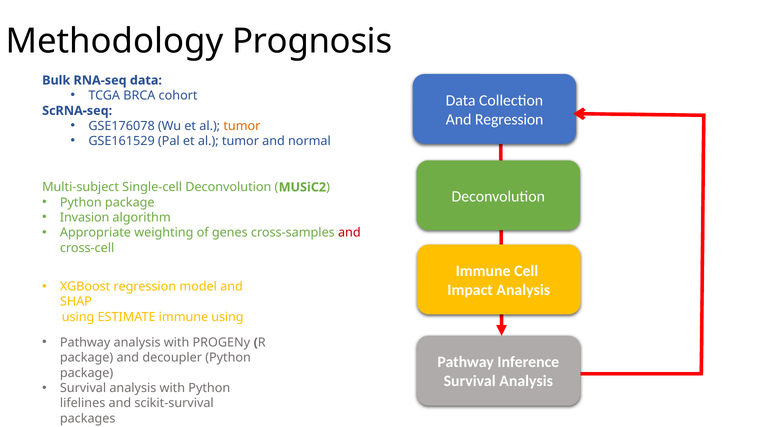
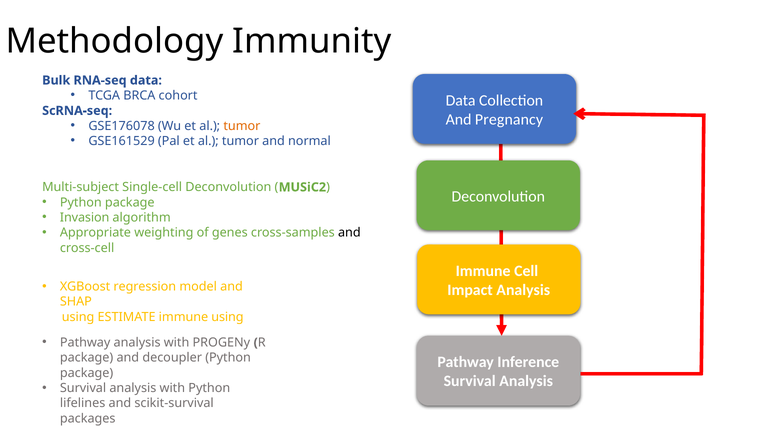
Prognosis: Prognosis -> Immunity (312, 41)
And Regression: Regression -> Pregnancy (509, 119)
and colour: red -> black (349, 233)
